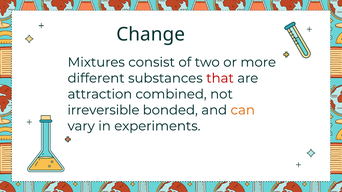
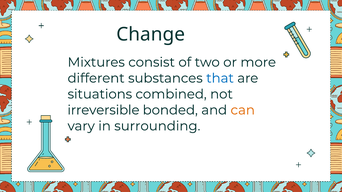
that colour: red -> blue (220, 78)
attraction: attraction -> situations (100, 94)
experiments: experiments -> surrounding (157, 126)
